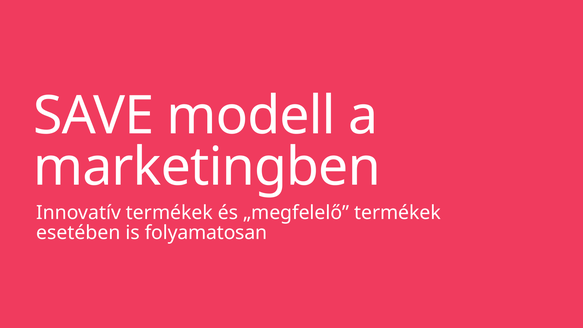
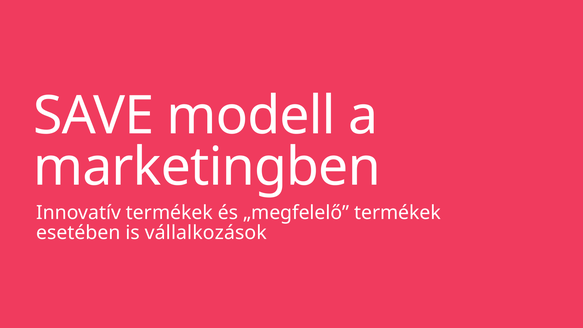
folyamatosan: folyamatosan -> vállalkozások (206, 233)
